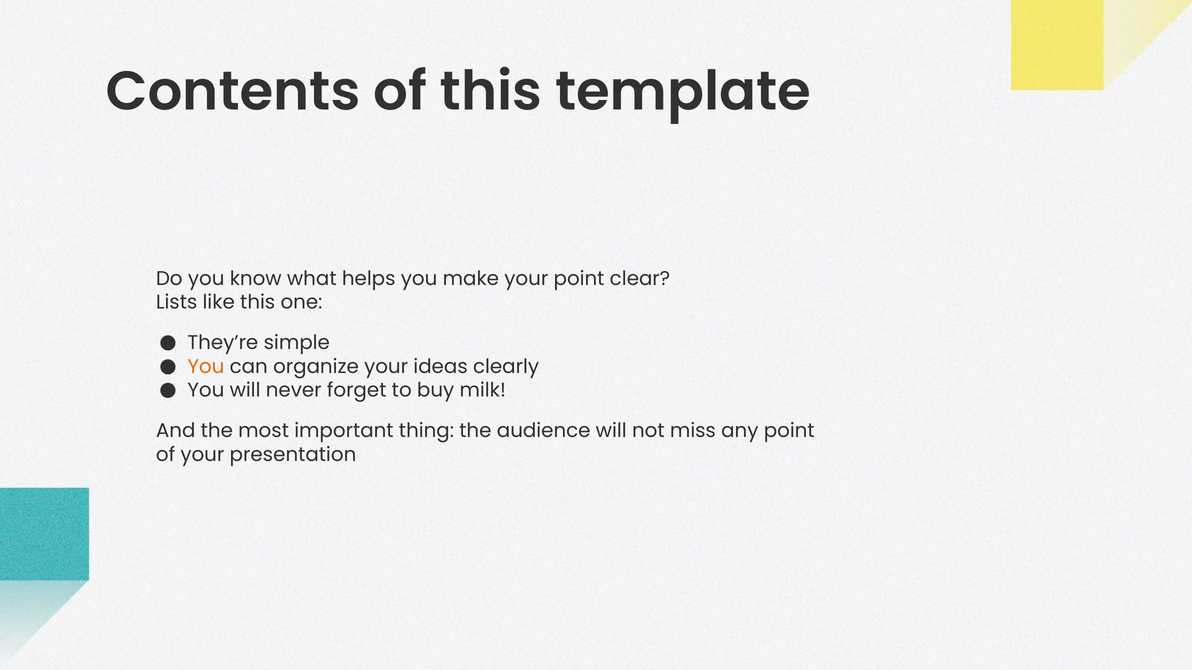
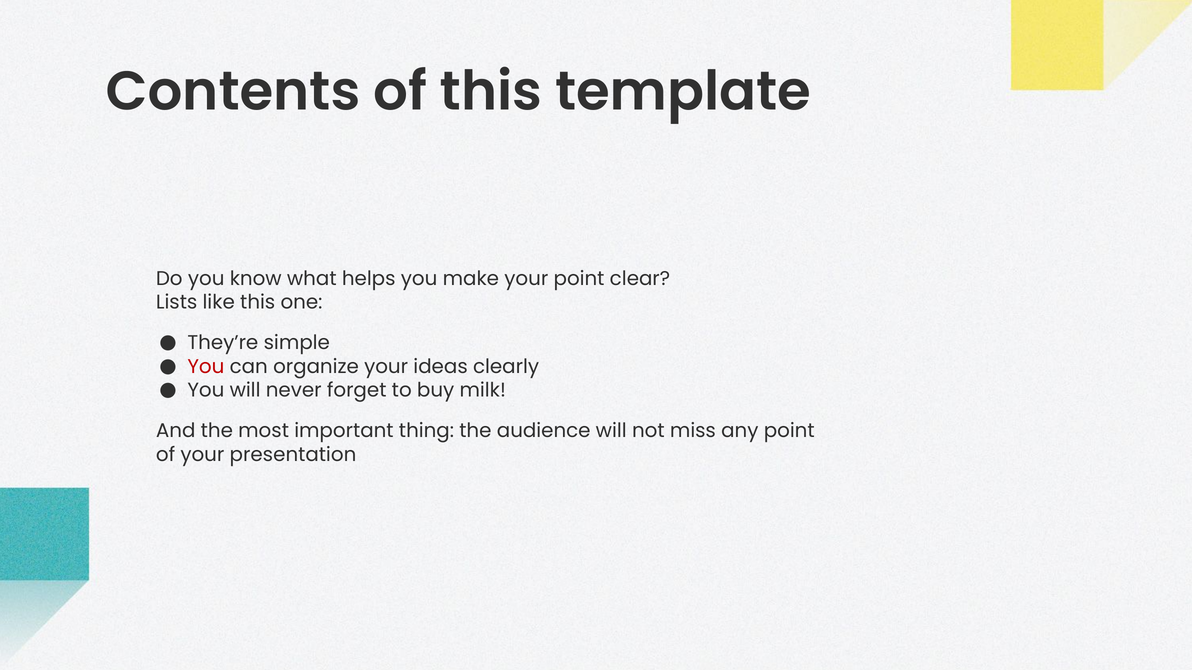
You colour: orange -> red (206, 367)
